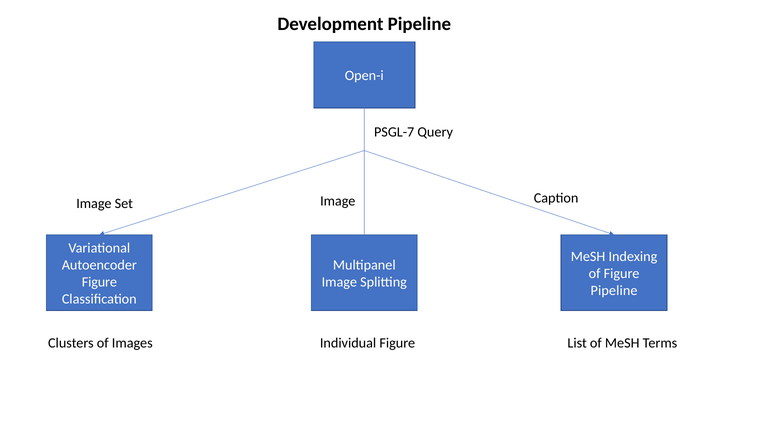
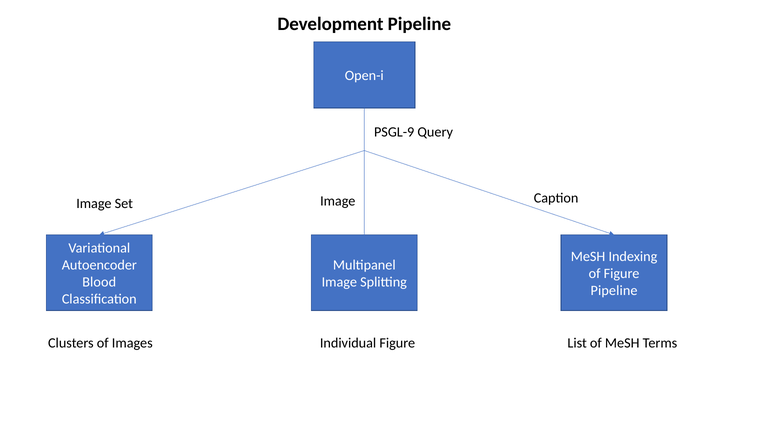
PSGL-7: PSGL-7 -> PSGL-9 (394, 132)
Figure: Figure -> Blood (99, 282)
